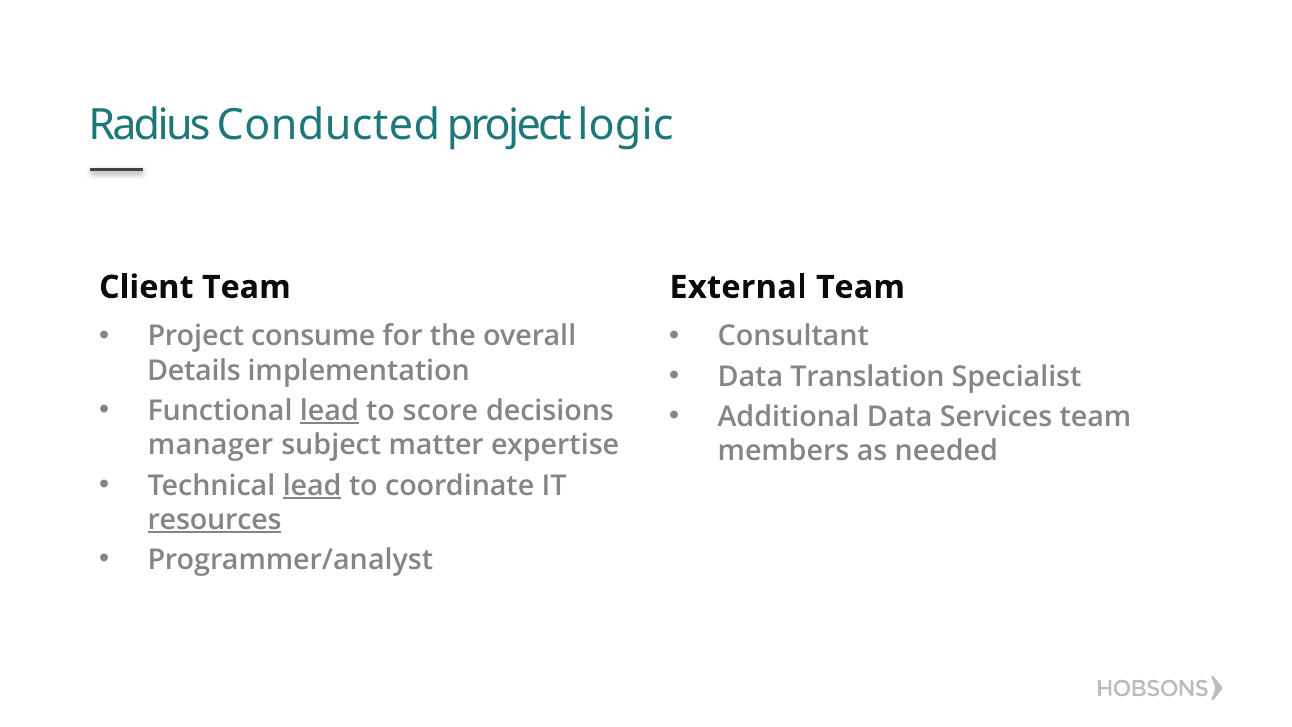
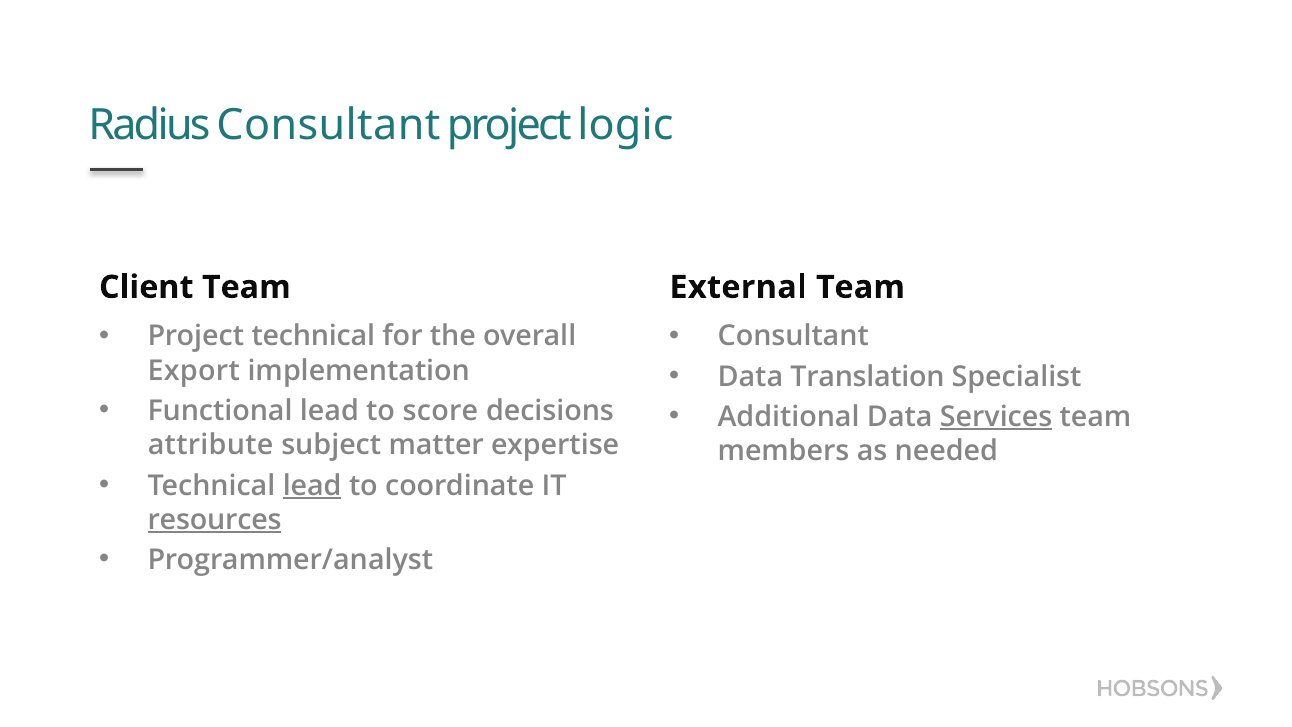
Radius Conducted: Conducted -> Consultant (328, 125)
Project consume: consume -> technical (313, 336)
Details: Details -> Export (194, 371)
lead underline: present -> none (329, 411)
Services underline: none -> present (996, 417)
manager: manager -> attribute (211, 445)
